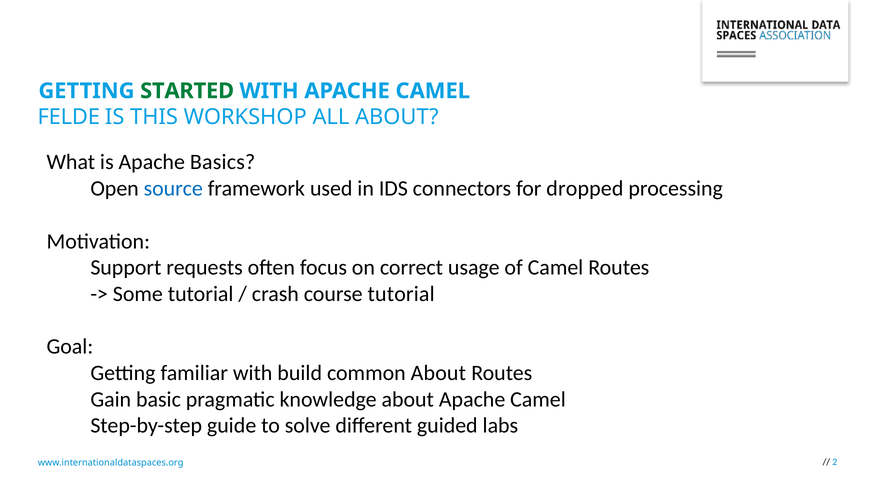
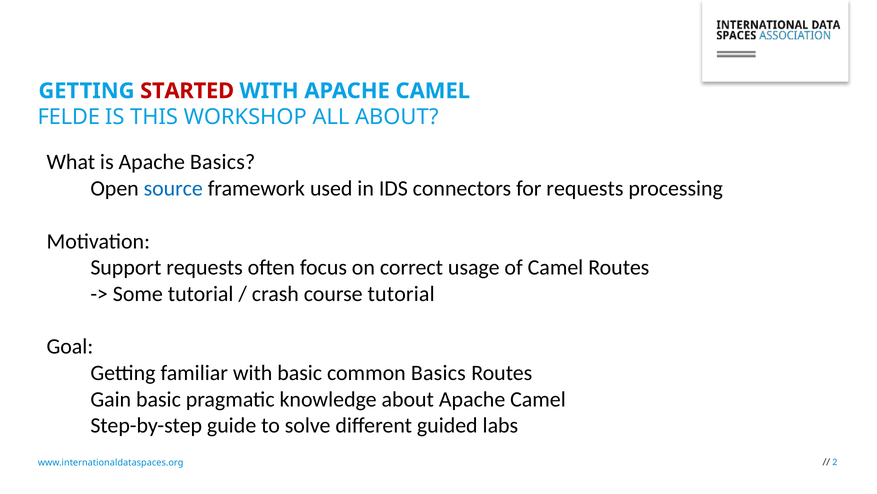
STARTED colour: green -> red (187, 91)
for dropped: dropped -> requests (585, 188)
with build: build -> basic (300, 372)
common About: About -> Basics (438, 372)
